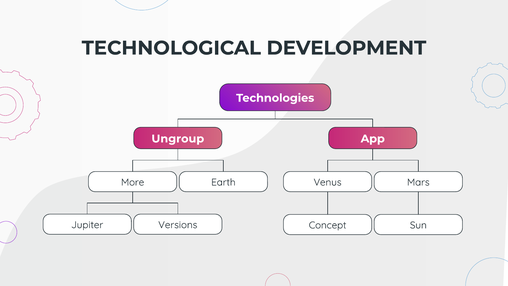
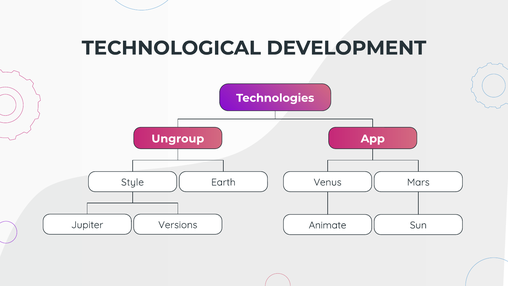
More: More -> Style (133, 182)
Concept: Concept -> Animate (328, 225)
